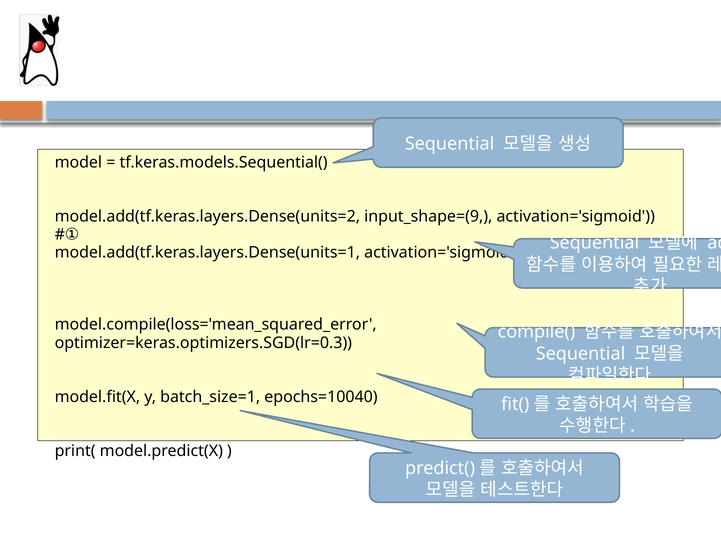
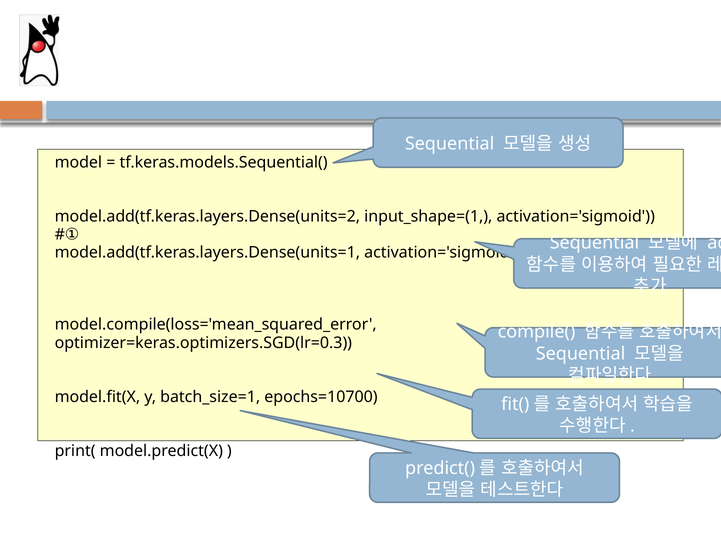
input_shape=(9: input_shape=(9 -> input_shape=(1 (428, 216)
epochs=10040: epochs=10040 -> epochs=10700 (321, 397)
